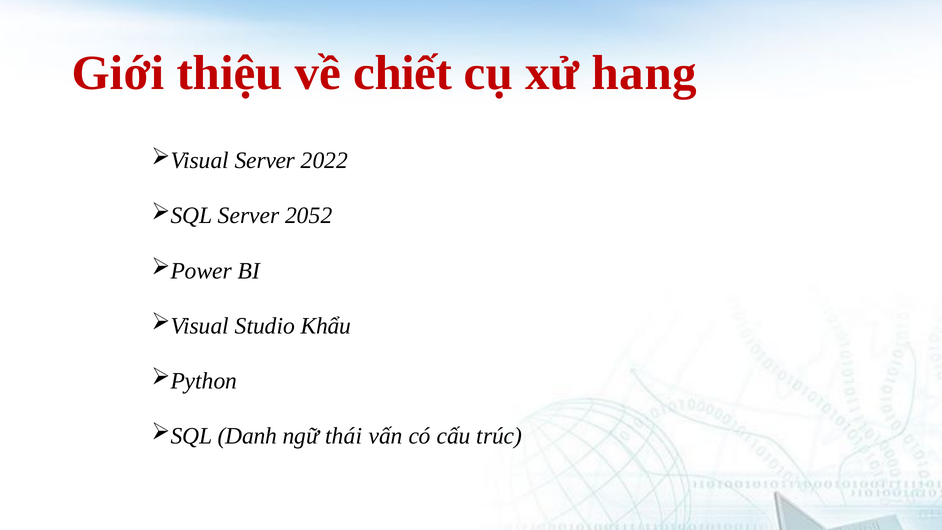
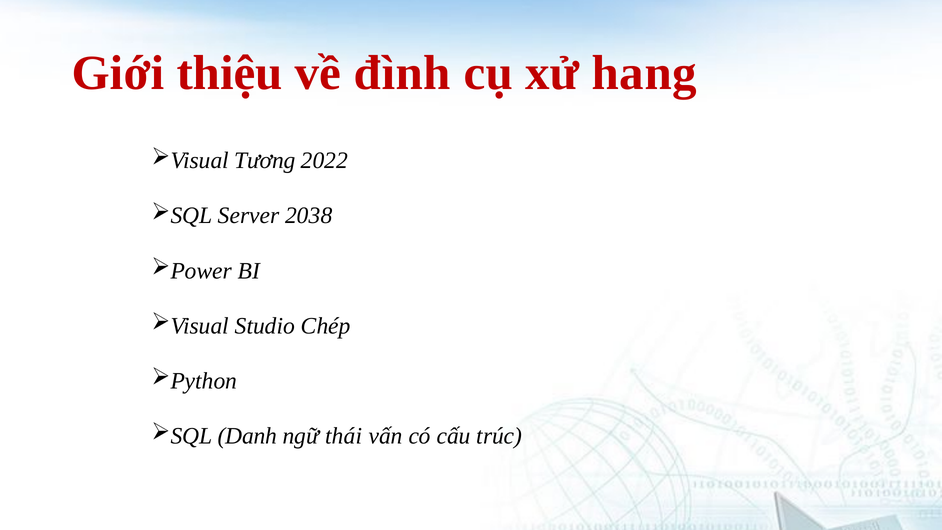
chiết: chiết -> đình (402, 73)
Server: Server -> Tương (265, 161)
2052: 2052 -> 2038 (309, 216)
Khẩu: Khẩu -> Chép (326, 326)
